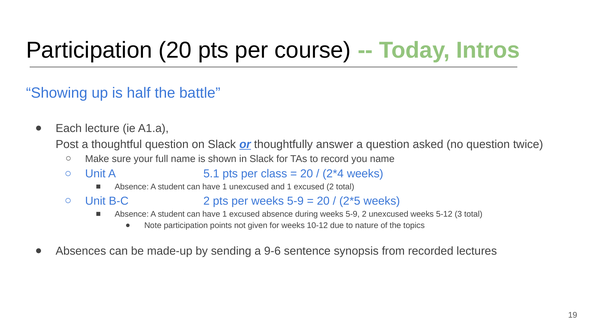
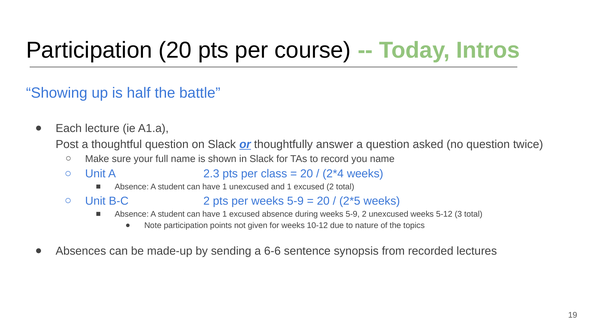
5.1: 5.1 -> 2.3 (211, 174)
9-6: 9-6 -> 6-6 (272, 251)
